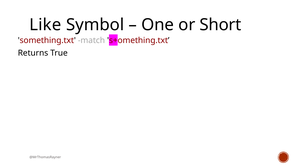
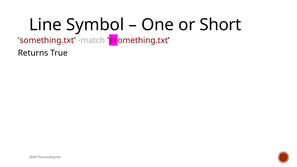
Like: Like -> Line (45, 25)
